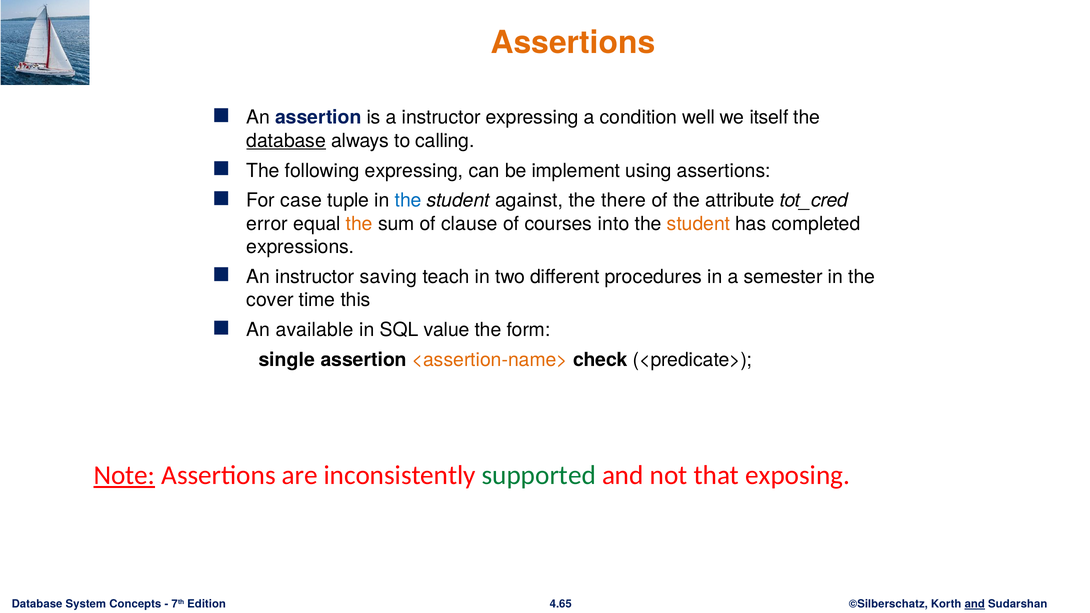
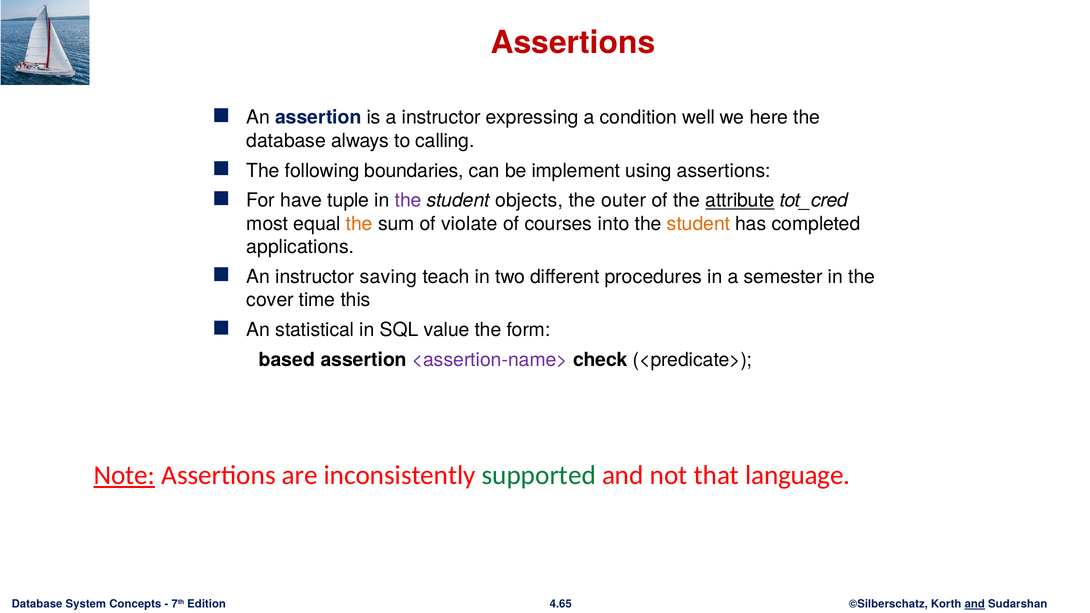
Assertions colour: orange -> red (573, 43)
itself: itself -> here (769, 118)
database underline: present -> none (286, 141)
following expressing: expressing -> boundaries (414, 171)
case: case -> have (301, 201)
the colour: blue -> purple (408, 201)
against: against -> objects (529, 201)
there: there -> outer (624, 201)
attribute underline: none -> present (740, 201)
error: error -> most (267, 224)
clause: clause -> violate (469, 224)
expressions: expressions -> applications (300, 247)
available: available -> statistical (315, 330)
single: single -> based (287, 360)
<assertion-name> colour: orange -> purple (490, 360)
exposing: exposing -> language (798, 475)
